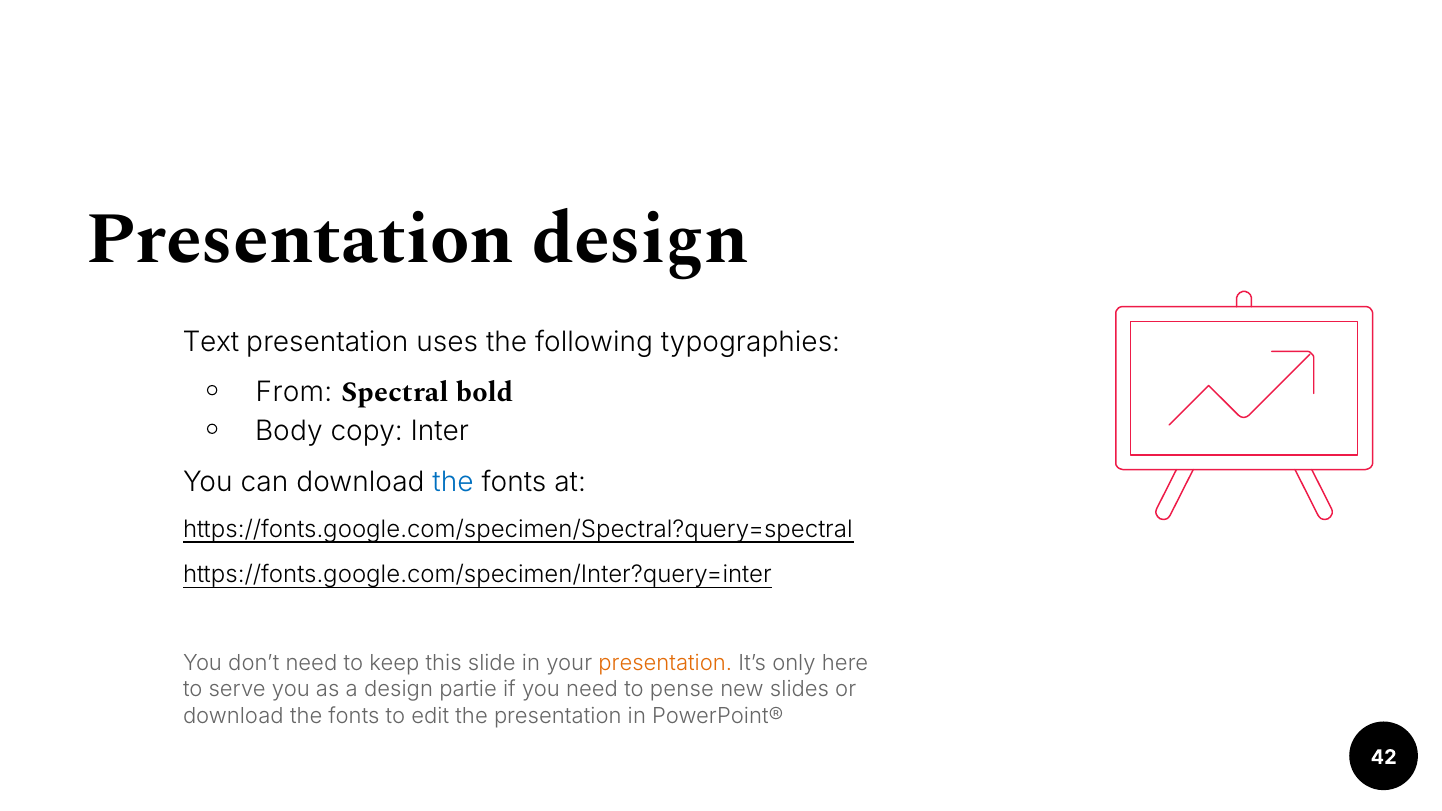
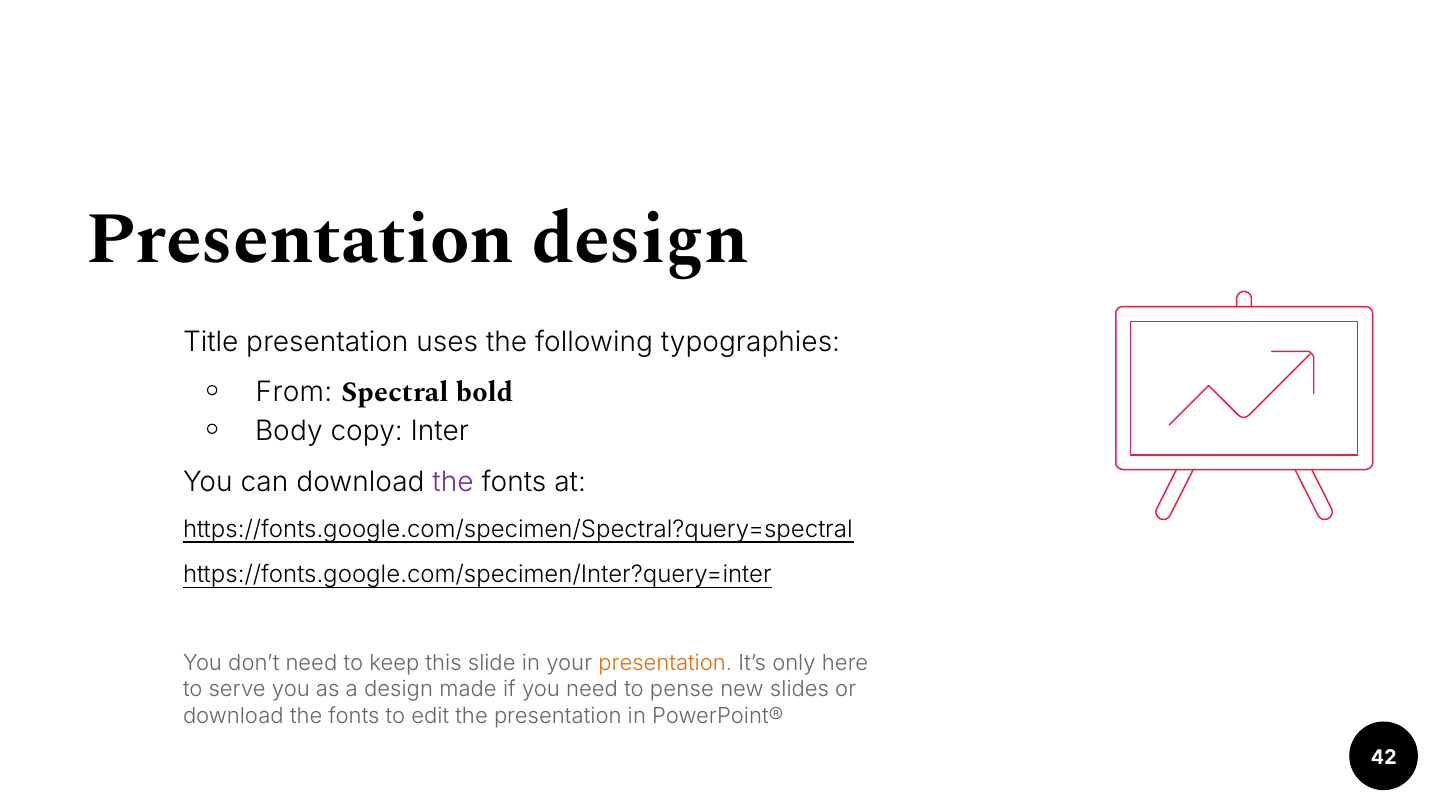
Text: Text -> Title (211, 342)
the colour: blue -> purple (453, 482)
partie: partie -> made (468, 689)
